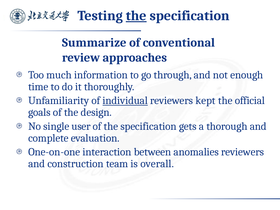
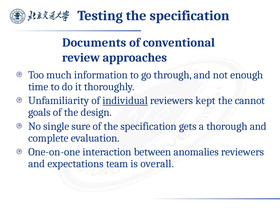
the underline: present -> none (136, 16)
Summarize: Summarize -> Documents (94, 43)
official: official -> cannot (250, 101)
user: user -> sure (81, 126)
construction: construction -> expectations (76, 164)
